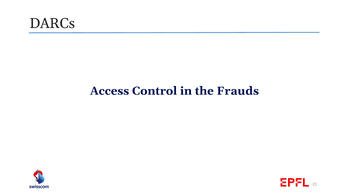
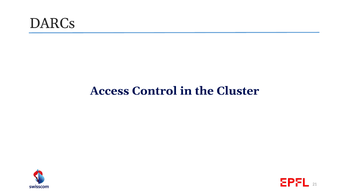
Frauds: Frauds -> Cluster (238, 91)
